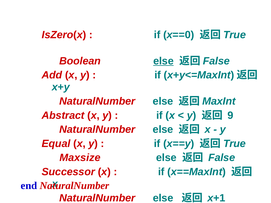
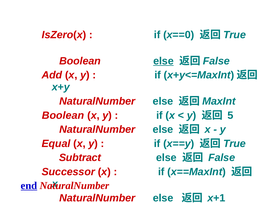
Abstract: Abstract -> Boolean (63, 116)
9: 9 -> 5 (230, 116)
Maxsize: Maxsize -> Subtract (80, 158)
end underline: none -> present (29, 186)
